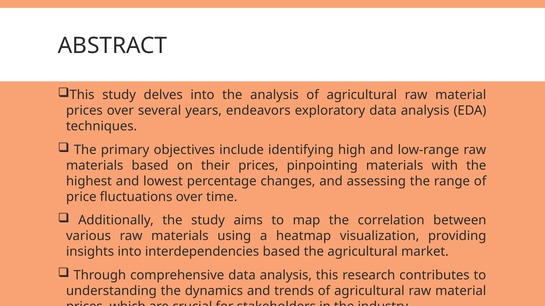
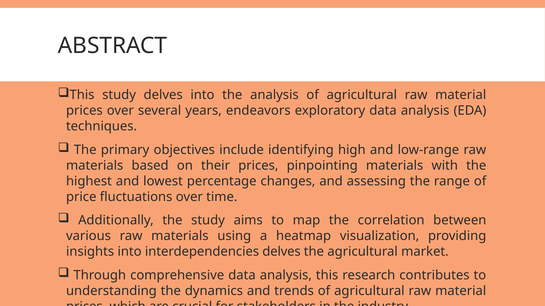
interdependencies based: based -> delves (282, 252)
